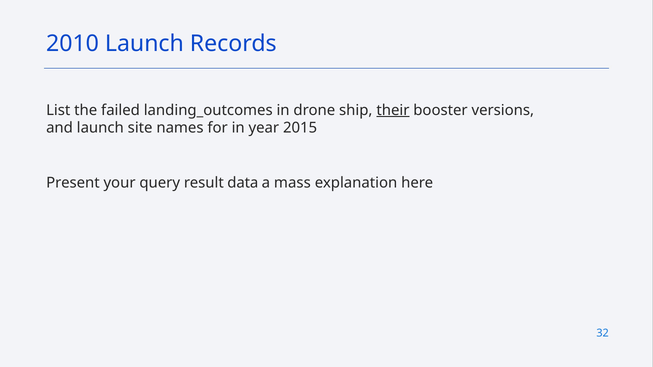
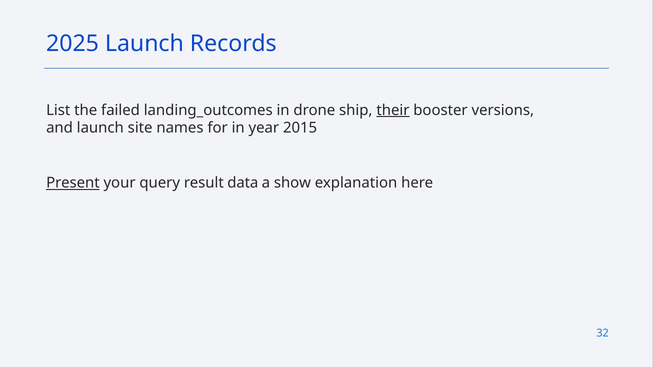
2010: 2010 -> 2025 (73, 44)
Present underline: none -> present (73, 183)
mass: mass -> show (292, 183)
